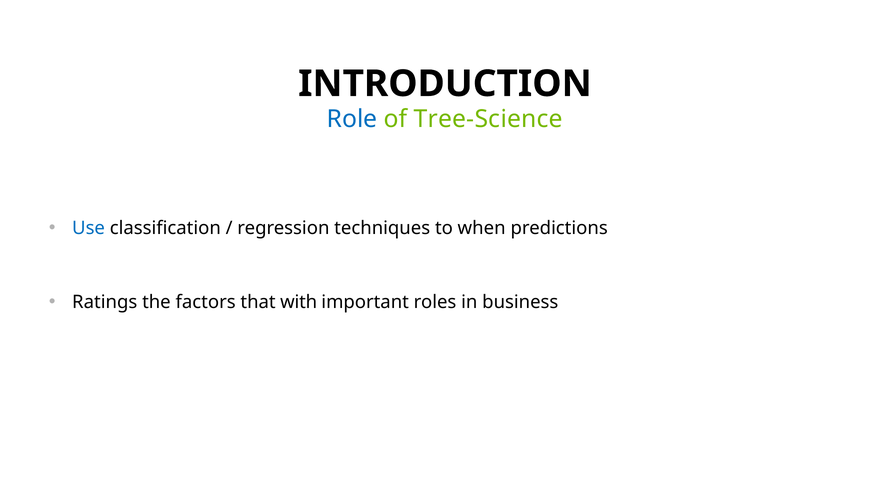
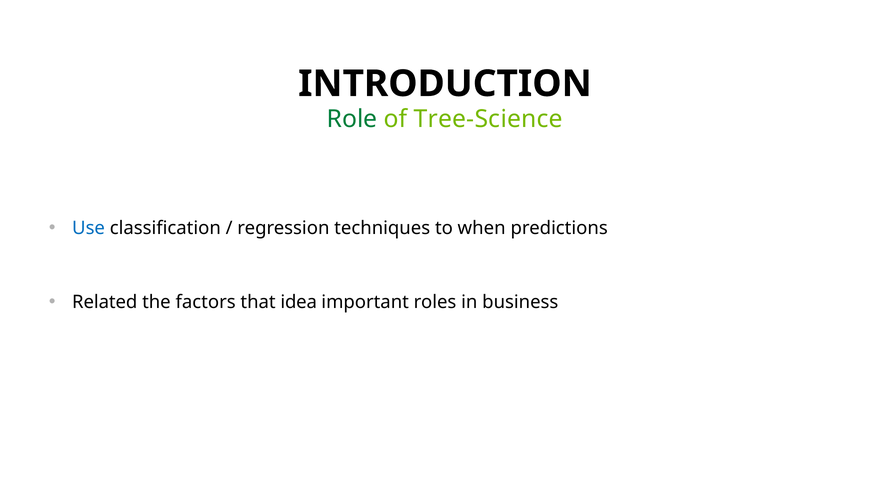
Role colour: blue -> green (352, 119)
Ratings: Ratings -> Related (105, 302)
with: with -> idea (299, 302)
